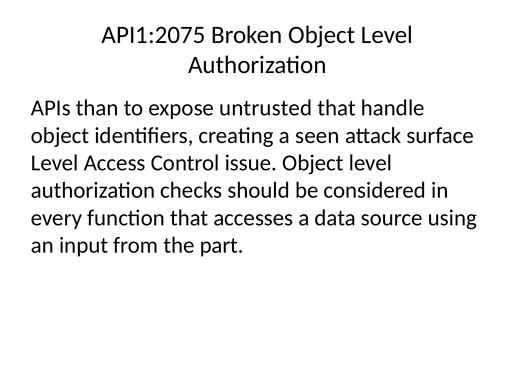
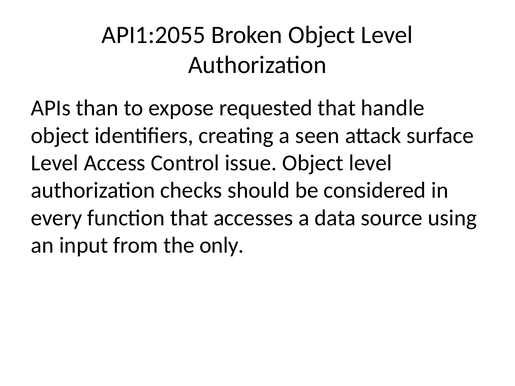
API1:2075: API1:2075 -> API1:2055 (154, 35)
untrusted: untrusted -> requested (266, 108)
part: part -> only (222, 246)
